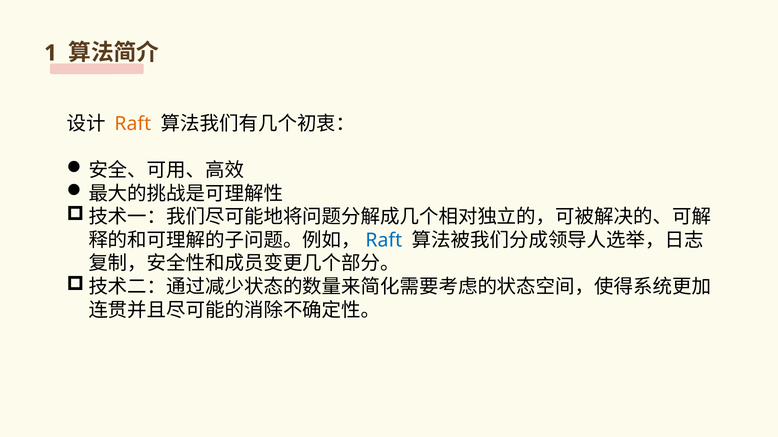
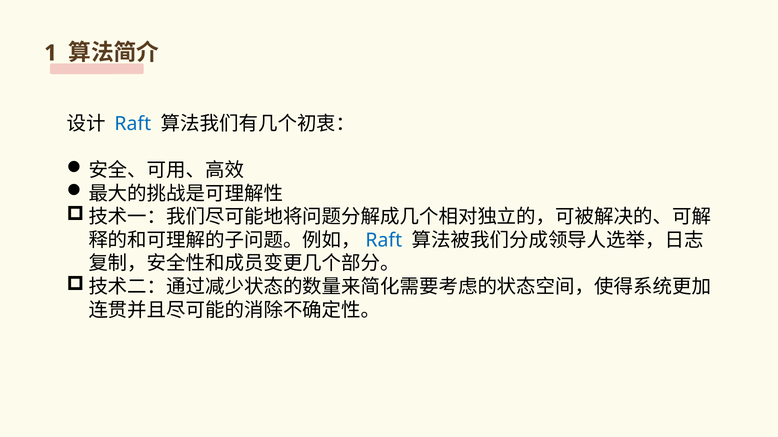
Raft colour: orange -> blue (133, 124)
